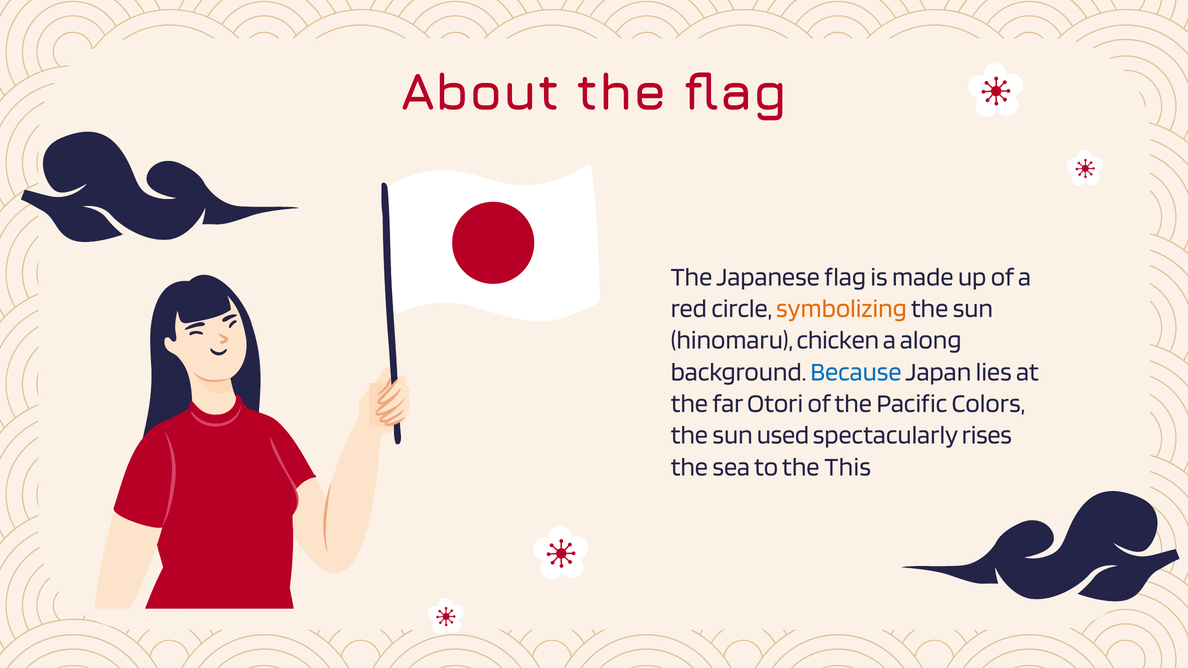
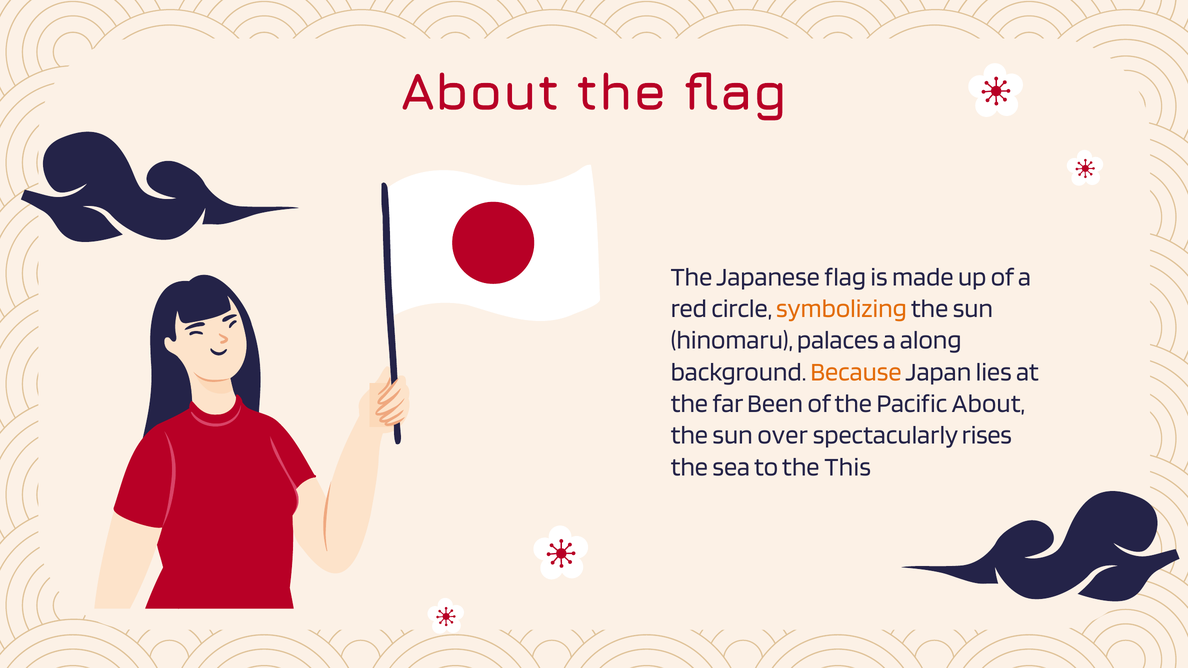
chicken: chicken -> palaces (838, 340)
Because colour: blue -> orange (856, 372)
Otori: Otori -> Been (775, 404)
Pacific Colors: Colors -> About (988, 404)
used: used -> over (783, 435)
